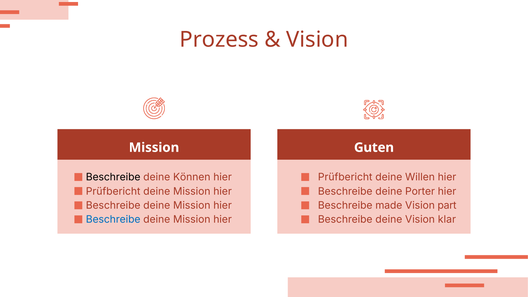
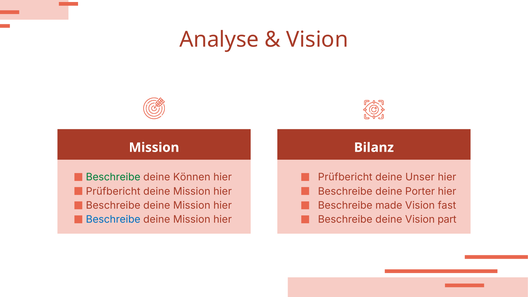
Prozess: Prozess -> Analyse (219, 40)
Guten: Guten -> Bilanz (374, 148)
Beschreibe colour: black -> green (113, 177)
Willen: Willen -> Unser (420, 177)
part: part -> fast (447, 205)
klar: klar -> part (447, 220)
